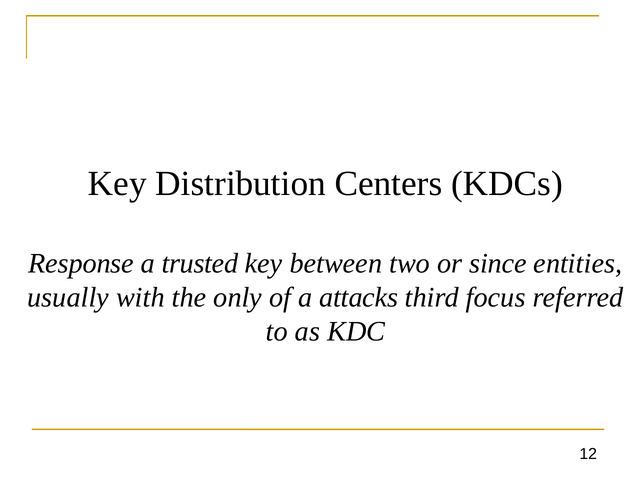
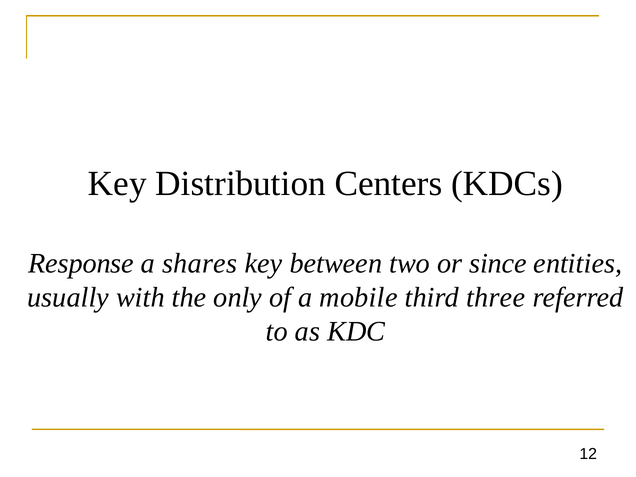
trusted: trusted -> shares (200, 263)
attacks: attacks -> mobile (358, 297)
focus: focus -> three (496, 297)
